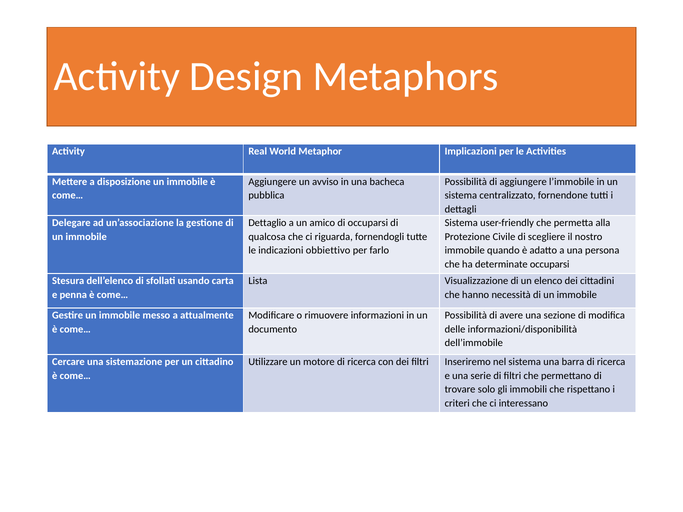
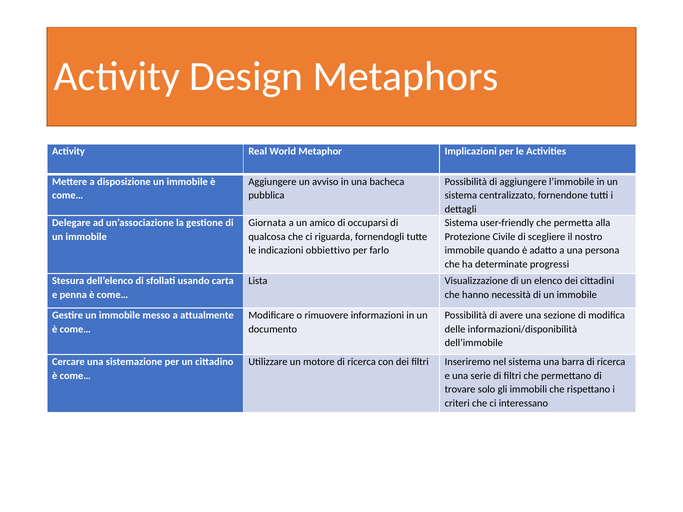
Dettaglio: Dettaglio -> Giornata (267, 223)
determinate occuparsi: occuparsi -> progressi (550, 264)
